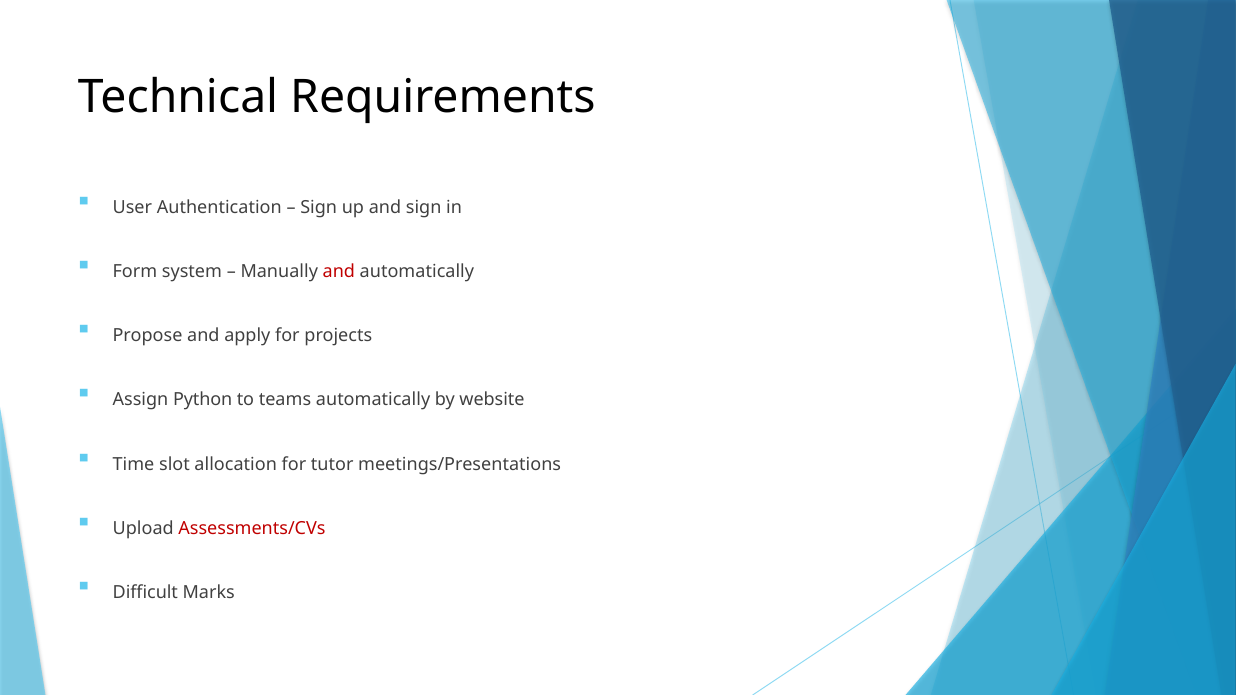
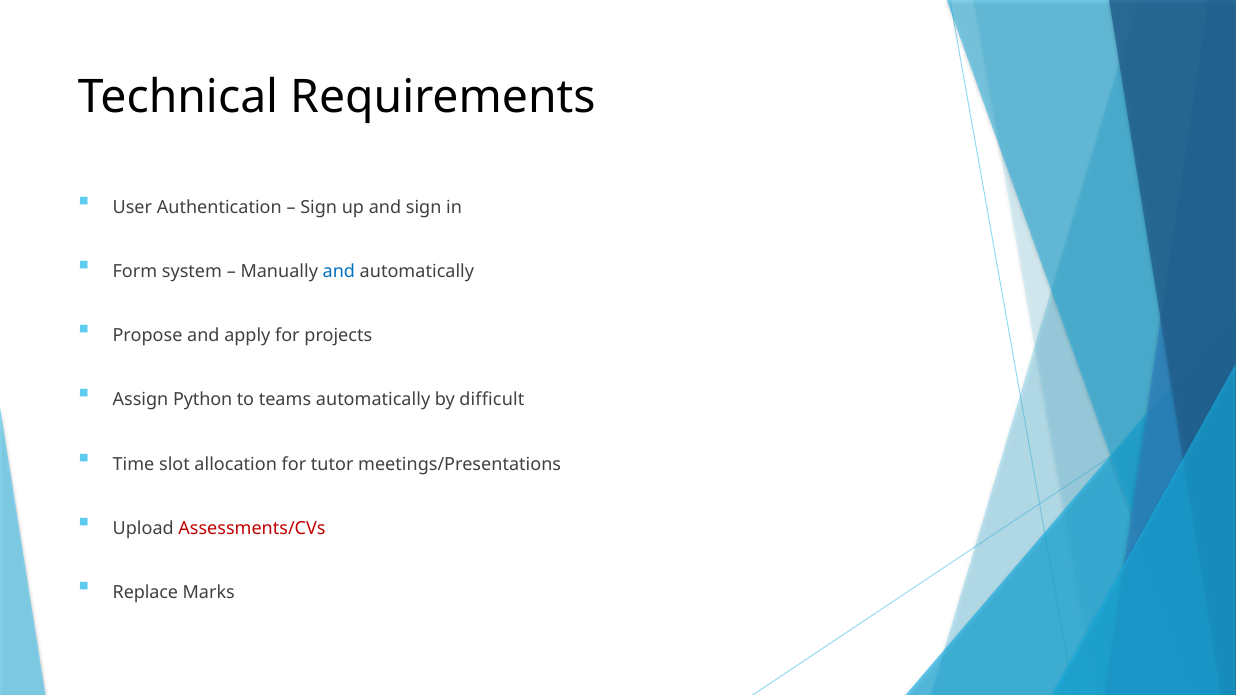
and colour: red -> blue (339, 272)
website: website -> difficult (492, 400)
Difficult: Difficult -> Replace (145, 593)
